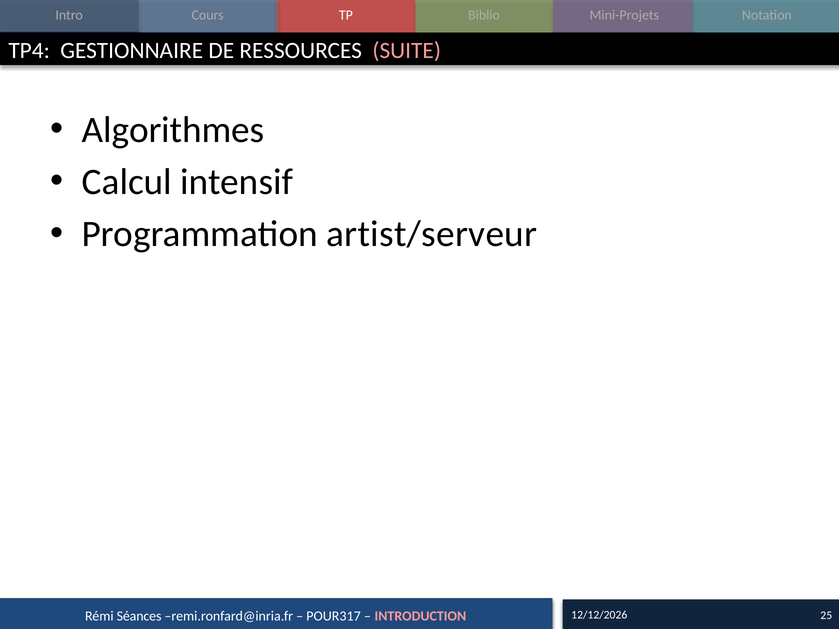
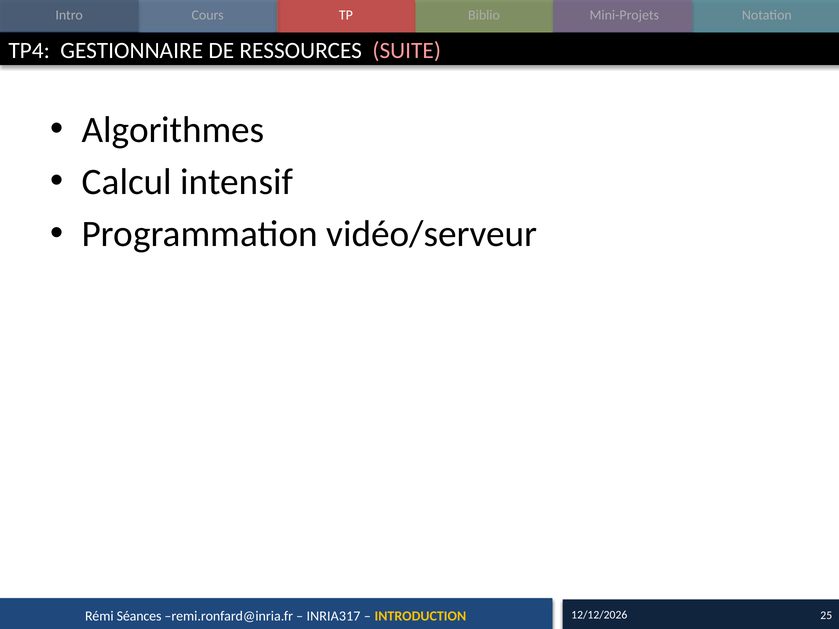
artist/serveur: artist/serveur -> vidéo/serveur (432, 234)
POUR317: POUR317 -> INRIA317 (333, 617)
INTRODUCTION colour: pink -> yellow (420, 617)
